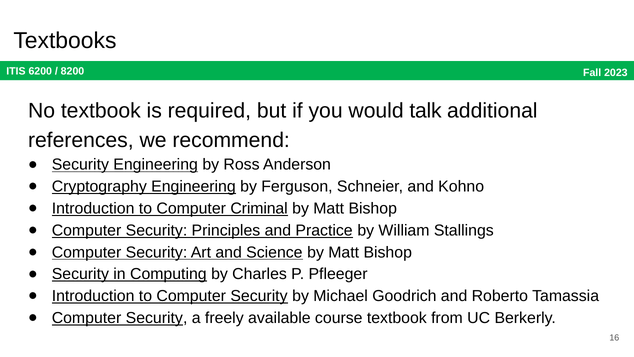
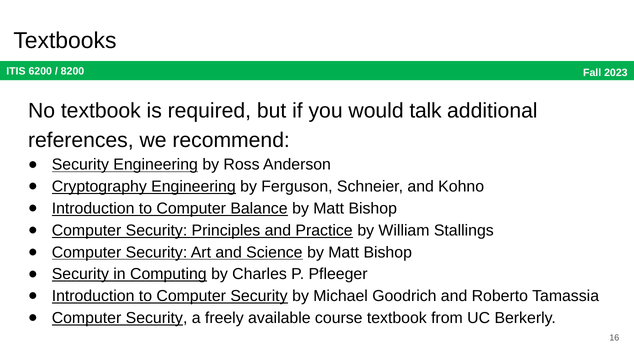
Criminal: Criminal -> Balance (259, 208)
